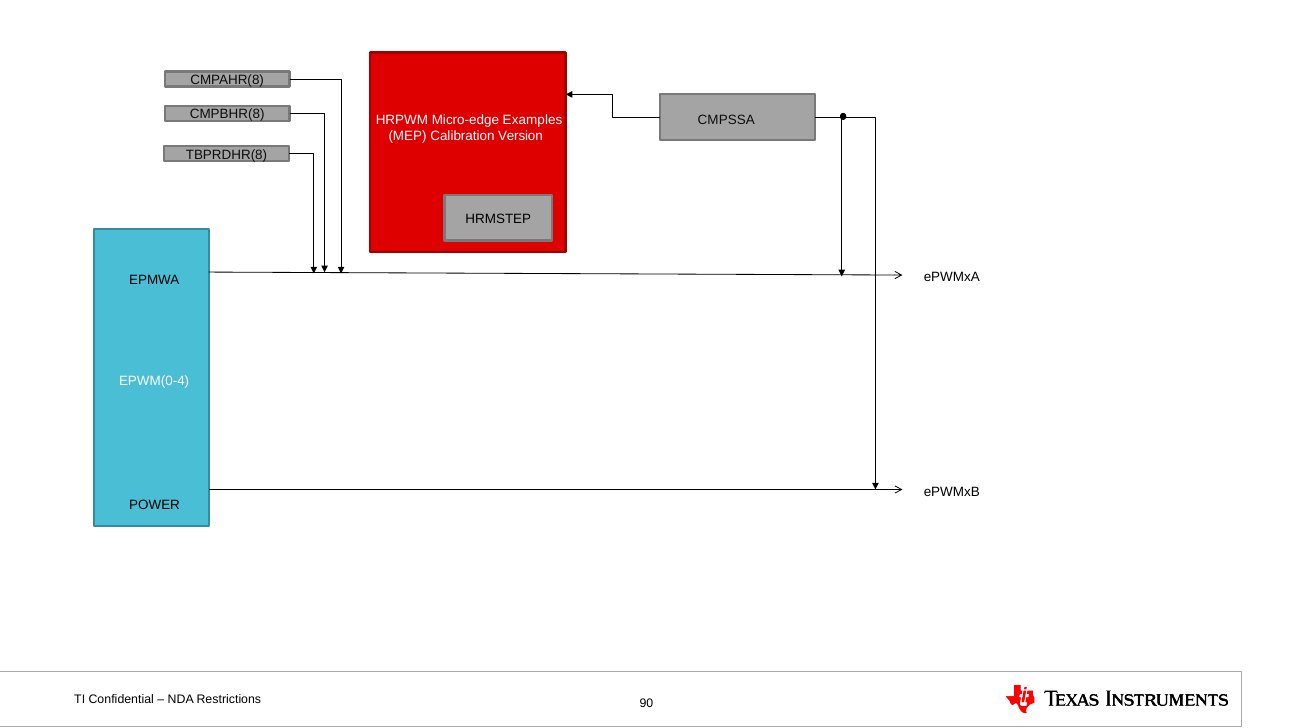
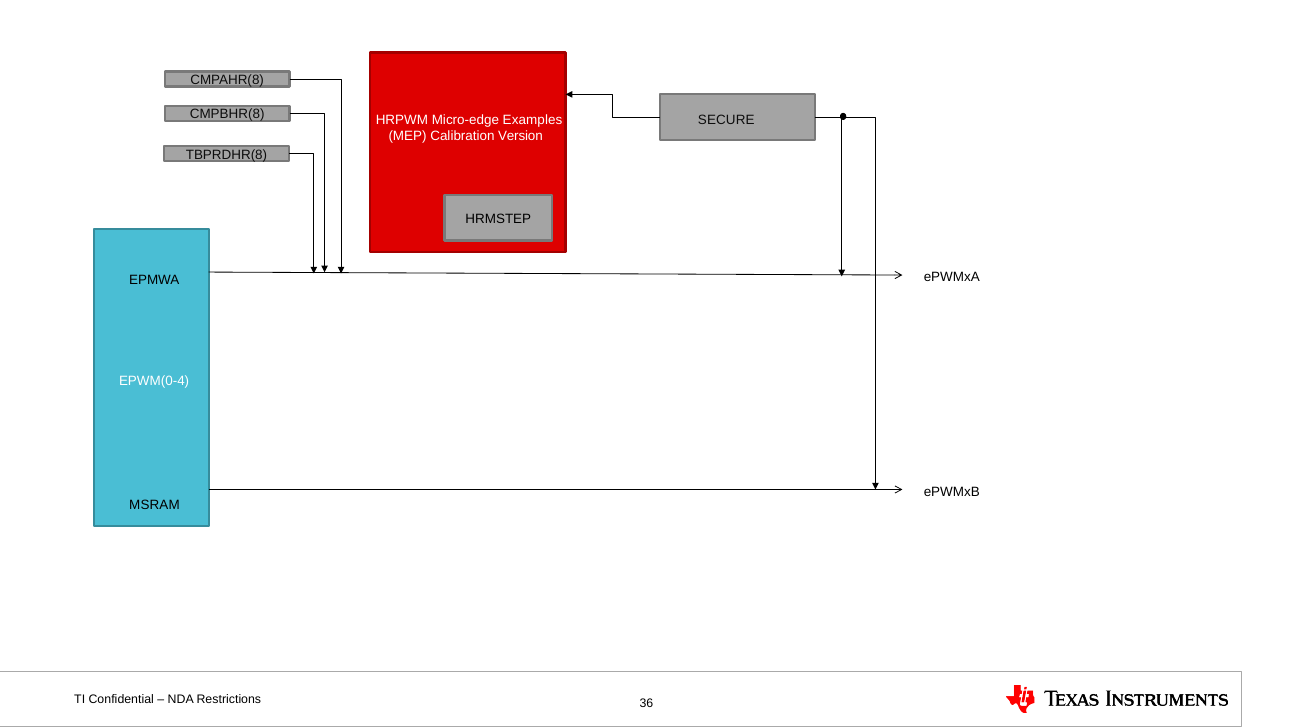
CMPSSA: CMPSSA -> SECURE (726, 120)
POWER: POWER -> MSRAM (154, 505)
90: 90 -> 36 (646, 703)
